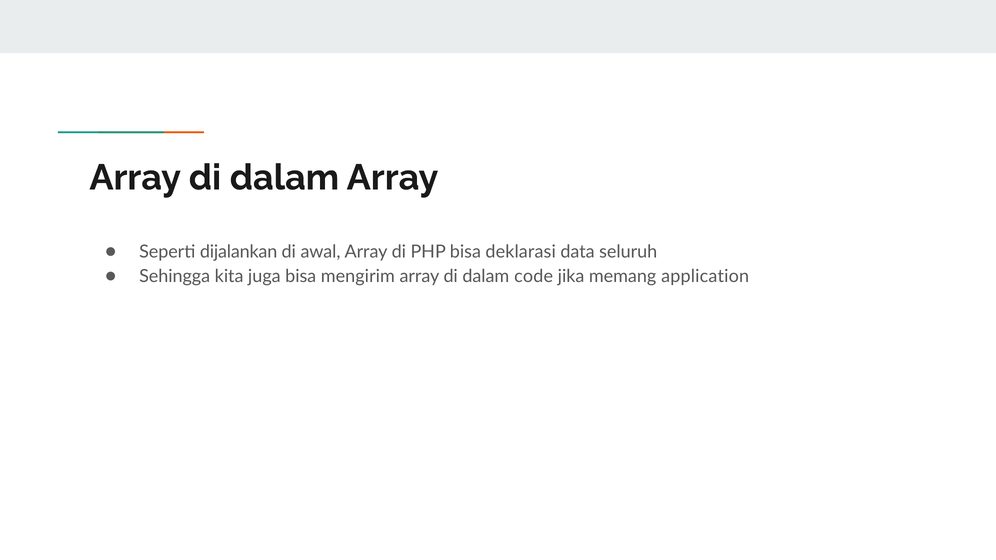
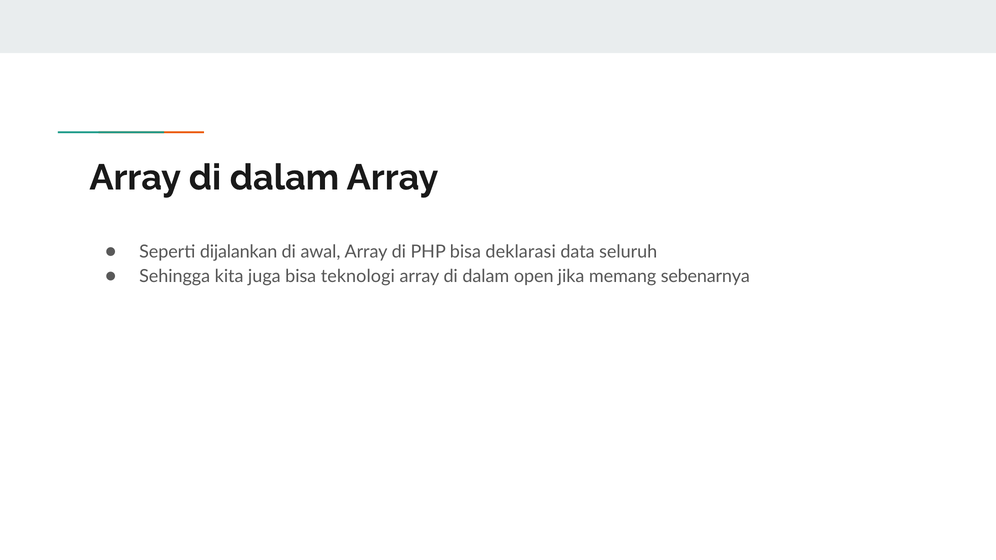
mengirim: mengirim -> teknologi (358, 277)
code: code -> open (534, 277)
application: application -> sebenarnya (705, 277)
